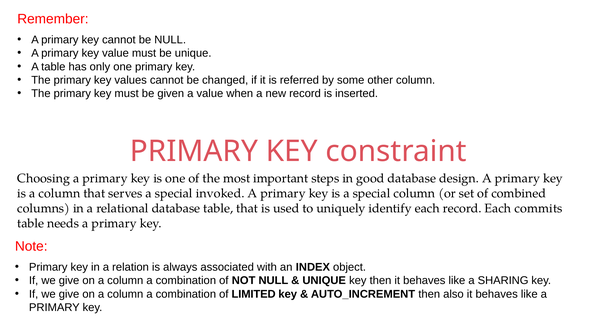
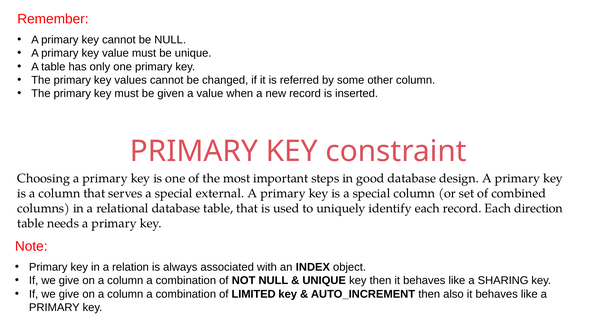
invoked: invoked -> external (220, 193)
commits: commits -> direction (539, 208)
